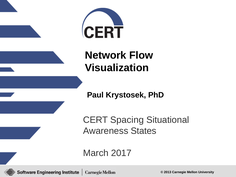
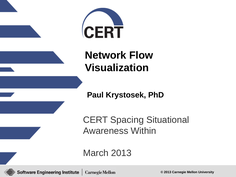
States: States -> Within (144, 131)
March 2017: 2017 -> 2013 (121, 153)
